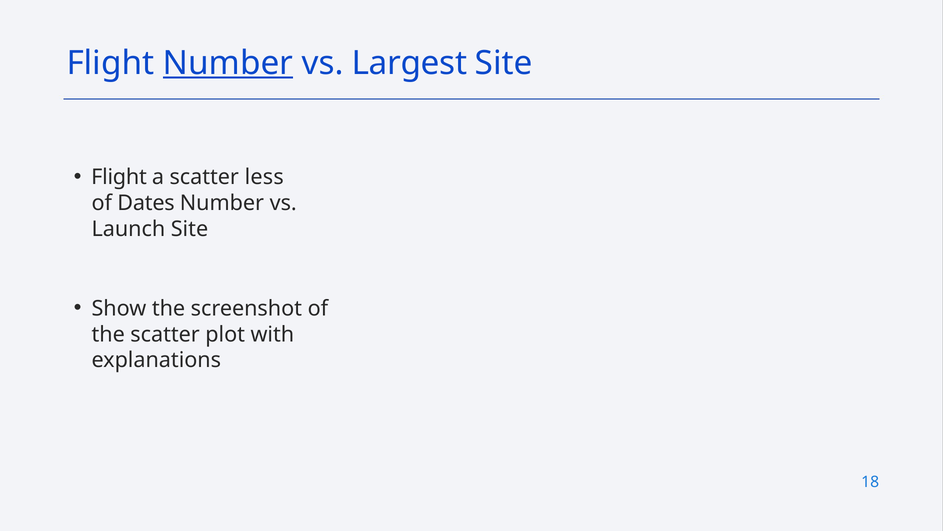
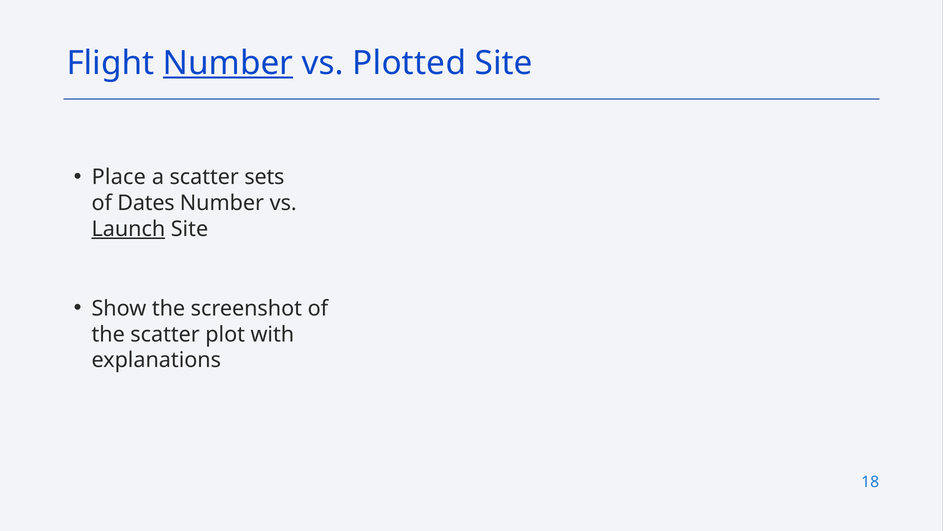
Largest: Largest -> Plotted (409, 63)
Flight: Flight -> Place (119, 177)
less: less -> sets (264, 177)
Launch underline: none -> present (128, 229)
